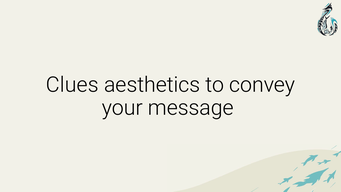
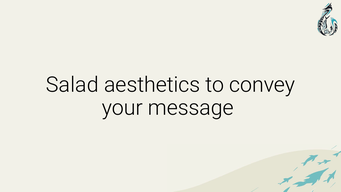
Clues: Clues -> Salad (72, 85)
